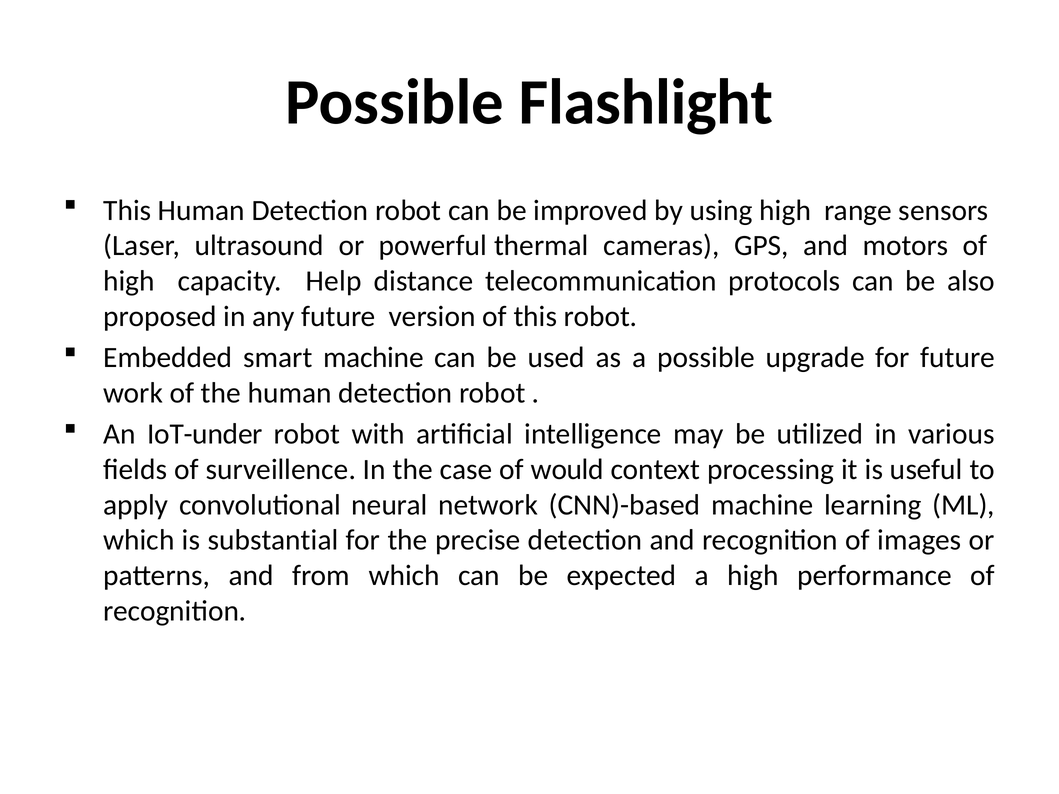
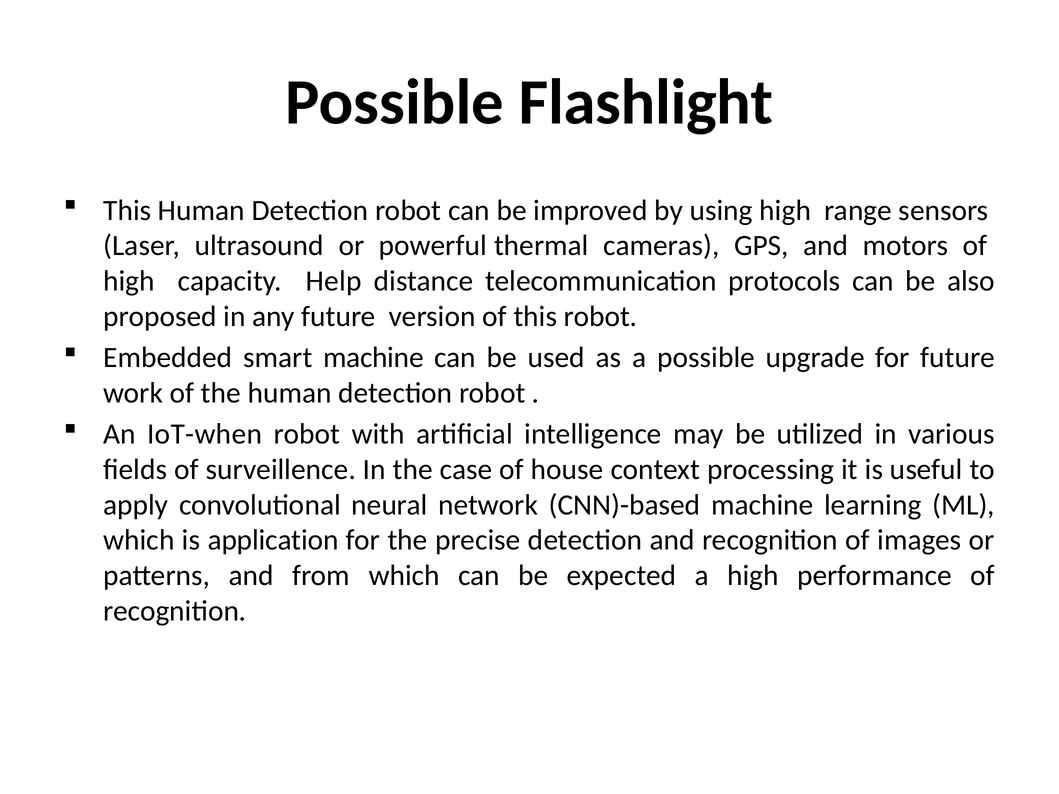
IoT-under: IoT-under -> IoT-when (205, 434)
would: would -> house (567, 470)
substantial: substantial -> application (273, 540)
